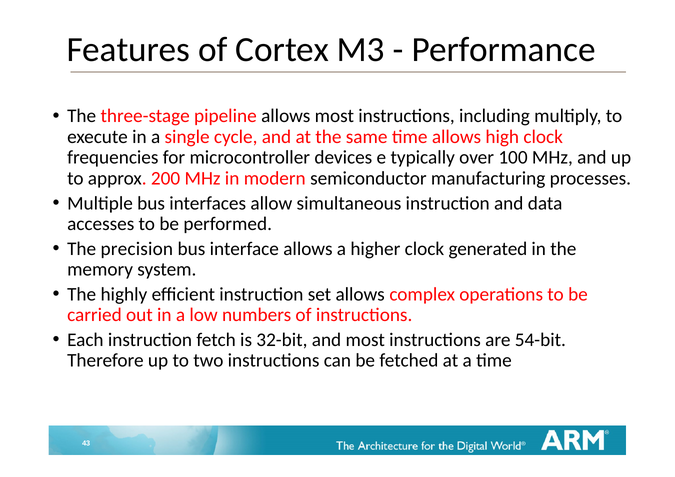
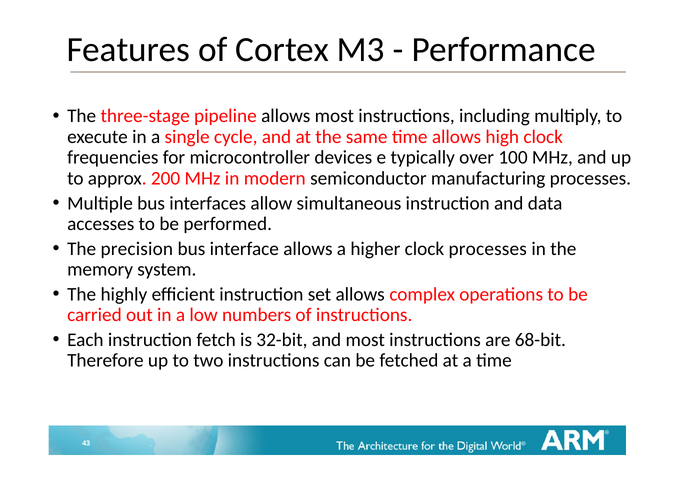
clock generated: generated -> processes (488, 249)
54-bit: 54-bit -> 68-bit (540, 340)
